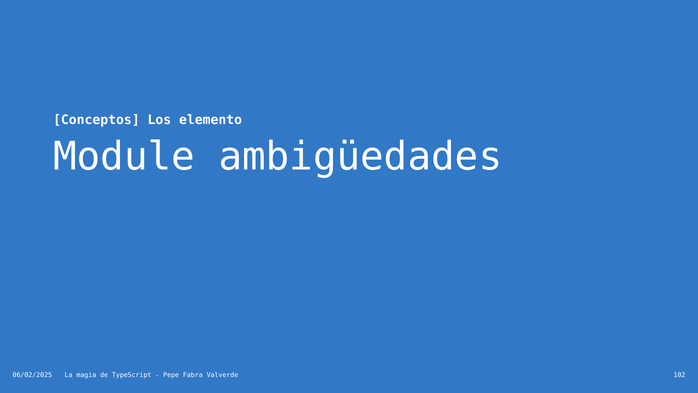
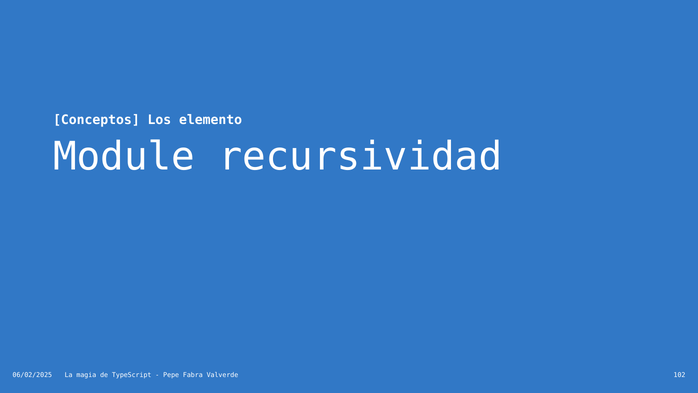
ambigüedades: ambigüedades -> recursividad (360, 157)
